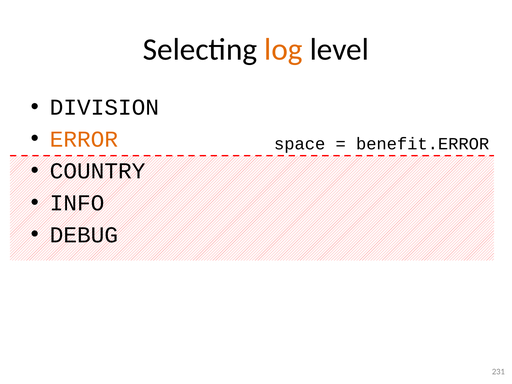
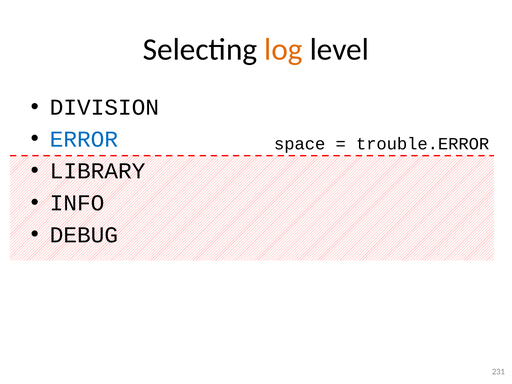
ERROR colour: orange -> blue (84, 139)
benefit.ERROR: benefit.ERROR -> trouble.ERROR (423, 144)
COUNTRY: COUNTRY -> LIBRARY (98, 171)
